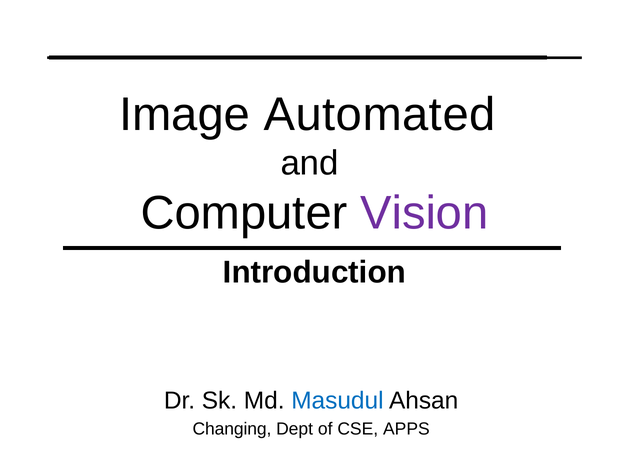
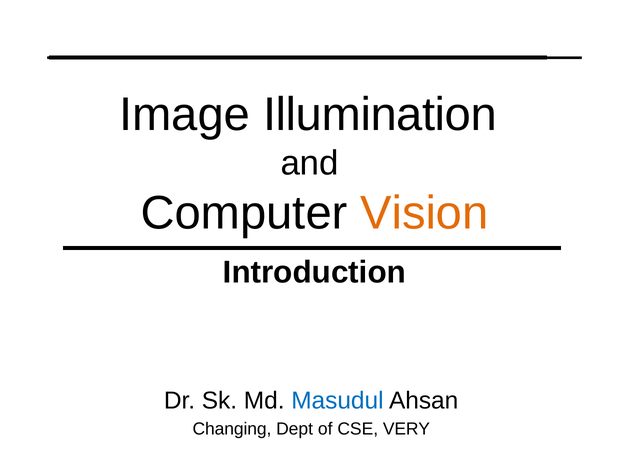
Automated: Automated -> Illumination (380, 115)
Vision colour: purple -> orange (424, 213)
APPS: APPS -> VERY (406, 429)
